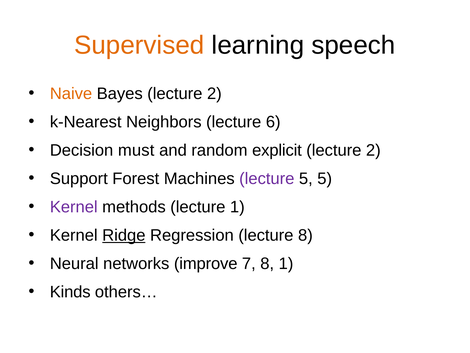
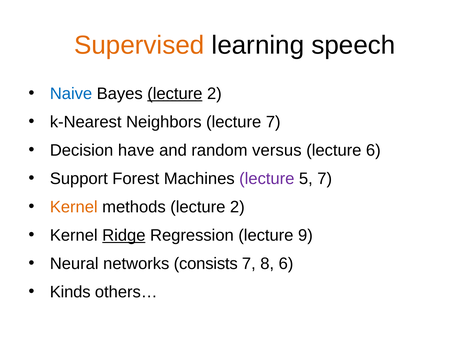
Naive colour: orange -> blue (71, 94)
lecture underline: none -> present (175, 94)
lecture 6: 6 -> 7 (273, 122)
must: must -> have (136, 150)
explicit: explicit -> versus (277, 150)
2: 2 -> 6 (373, 150)
5 5: 5 -> 7 (325, 178)
Kernel colour: purple -> orange (74, 207)
methods lecture 1: 1 -> 2 (237, 207)
lecture 8: 8 -> 9 (305, 235)
improve: improve -> consists (206, 263)
8 1: 1 -> 6 (286, 263)
